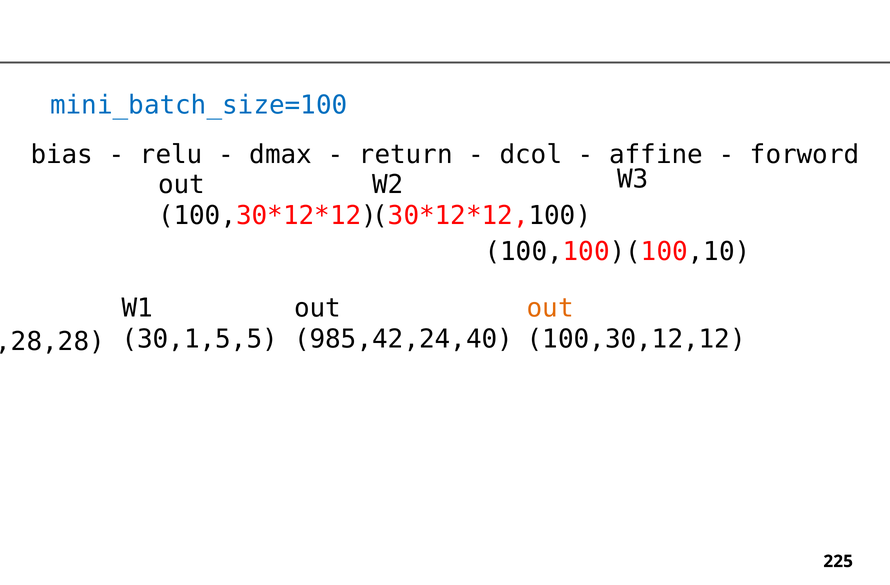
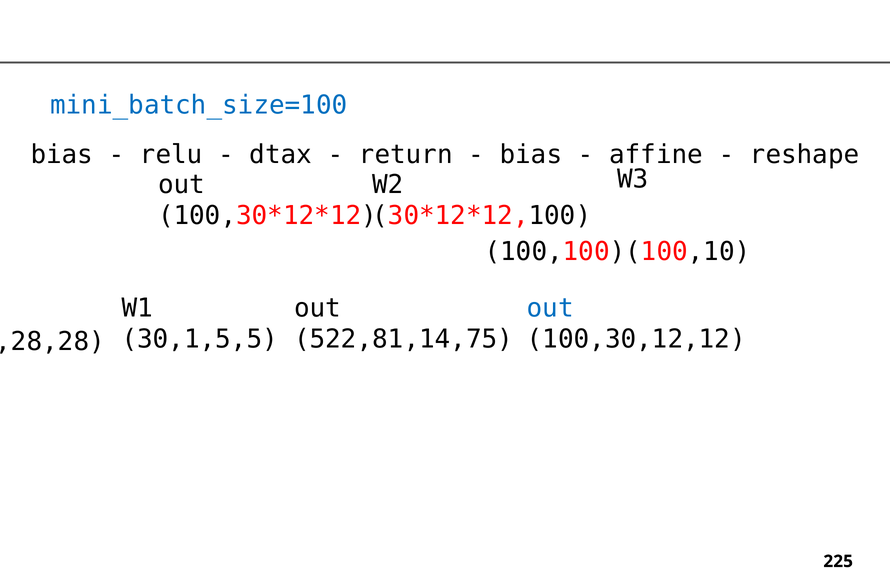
dmax: dmax -> dtax (281, 155)
dcol: dcol -> bias (531, 155)
forword: forword -> reshape (805, 155)
out colour: orange -> blue (550, 308)
985,42,24,40: 985,42,24,40 -> 522,81,14,75 (404, 339)
